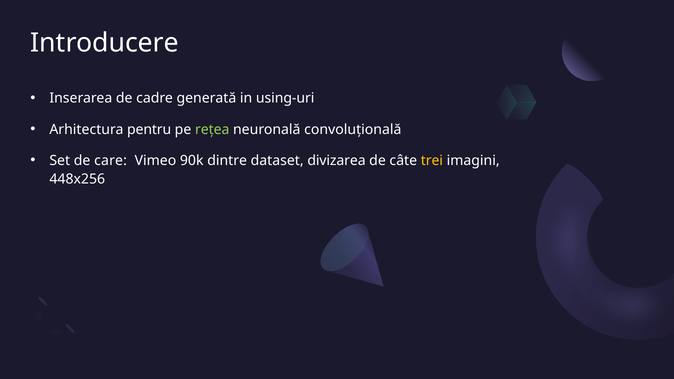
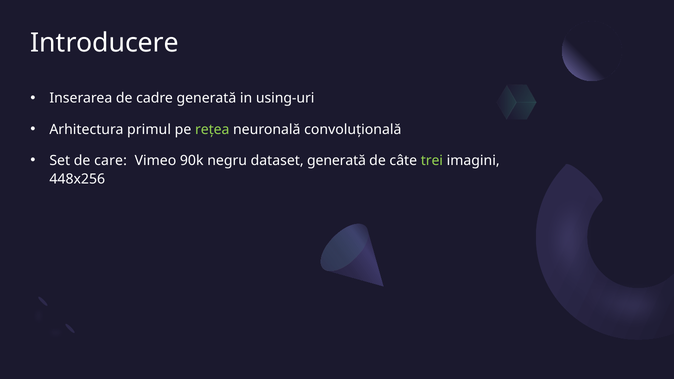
pentru: pentru -> primul (149, 129)
dintre: dintre -> negru (227, 161)
dataset divizarea: divizarea -> generată (337, 161)
trei colour: yellow -> light green (432, 161)
